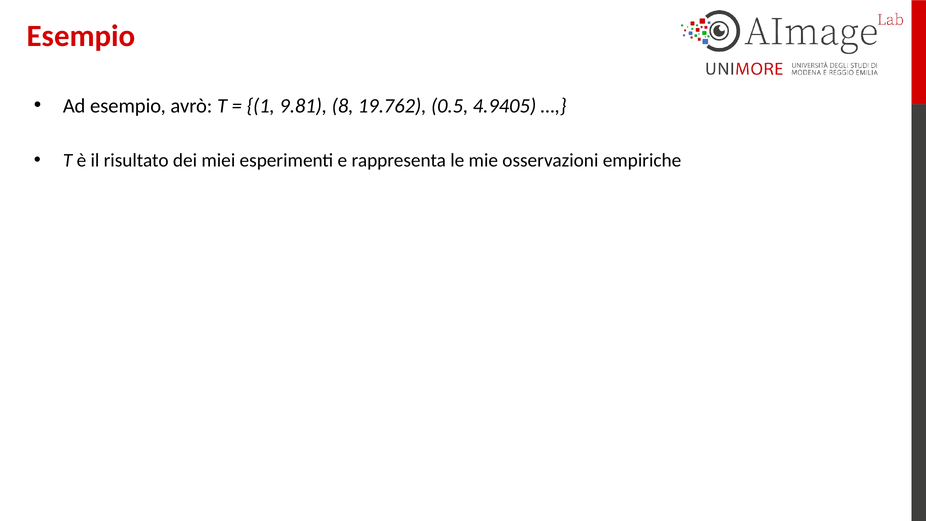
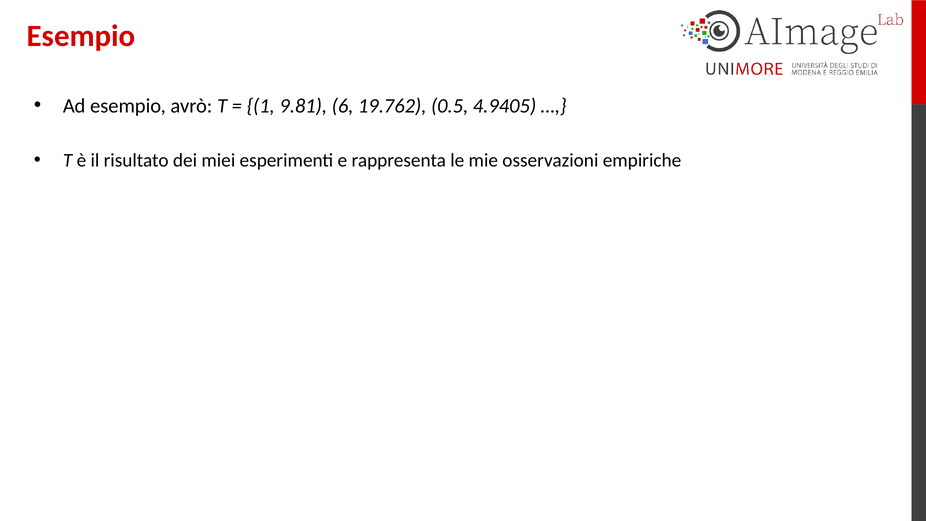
8: 8 -> 6 (343, 106)
